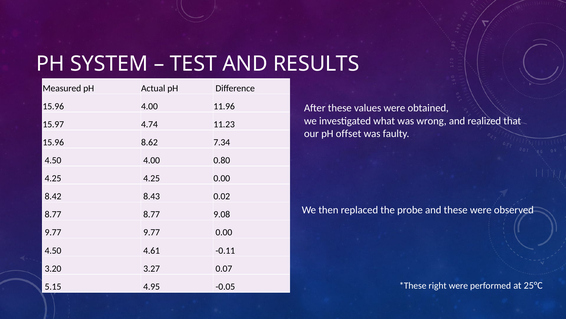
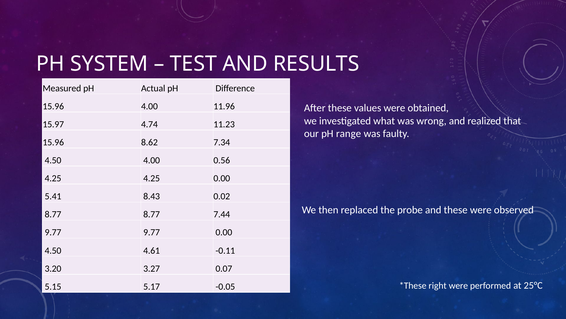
offset: offset -> range (349, 133)
0.80: 0.80 -> 0.56 (222, 160)
8.42: 8.42 -> 5.41 (53, 196)
9.08: 9.08 -> 7.44 (222, 214)
4.95: 4.95 -> 5.17 (152, 286)
